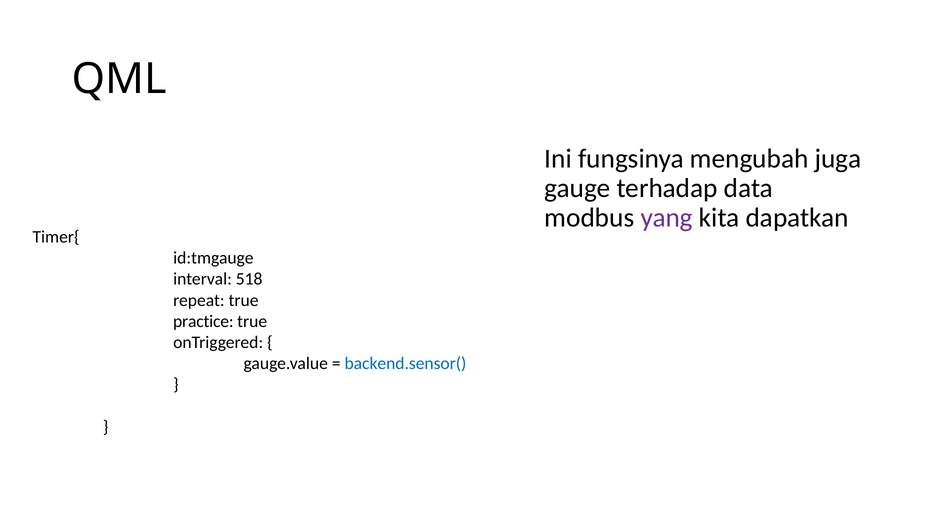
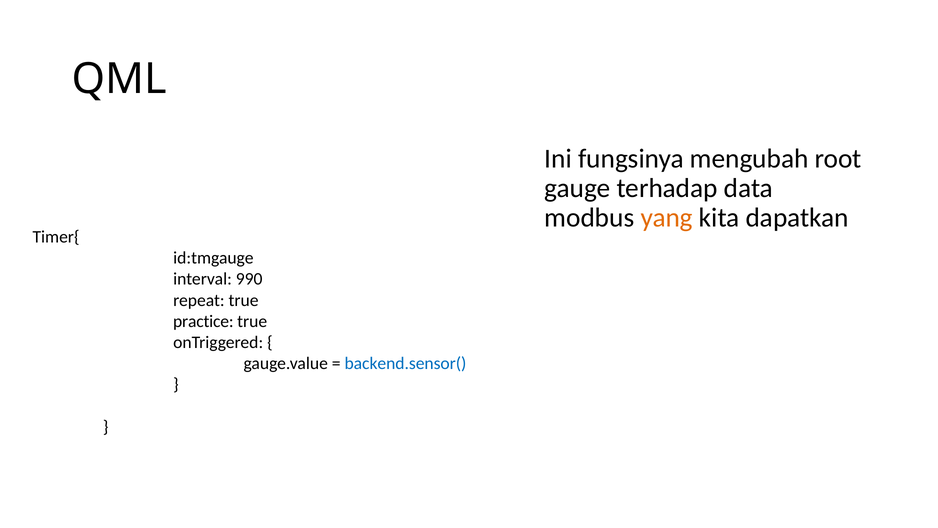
juga: juga -> root (838, 159)
yang colour: purple -> orange (667, 218)
518: 518 -> 990 (249, 279)
